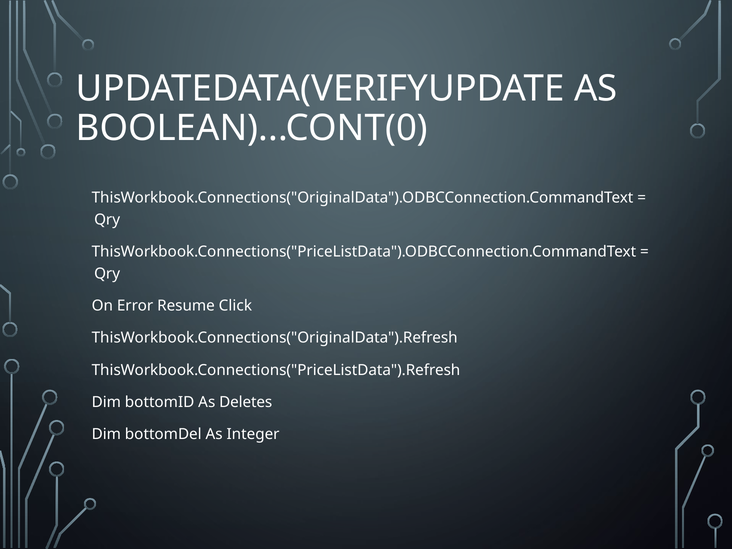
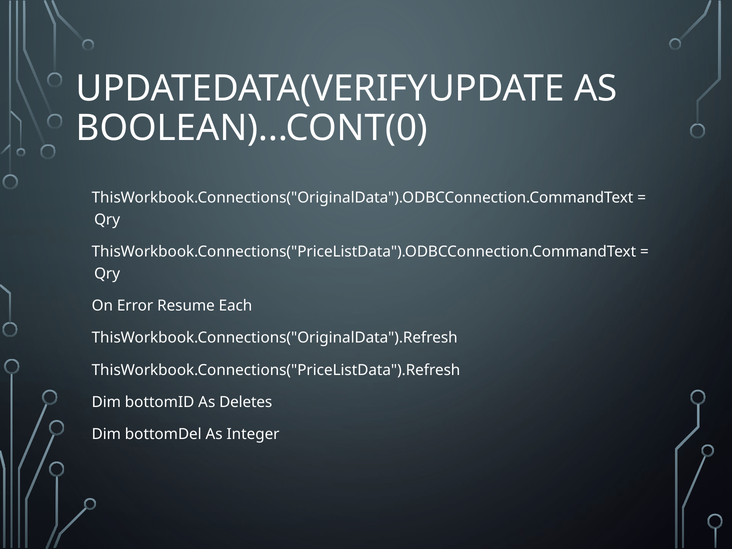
Click: Click -> Each (235, 306)
